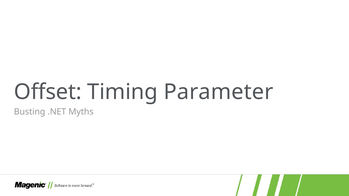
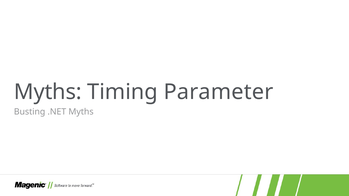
Offset: Offset -> Myths (48, 92)
